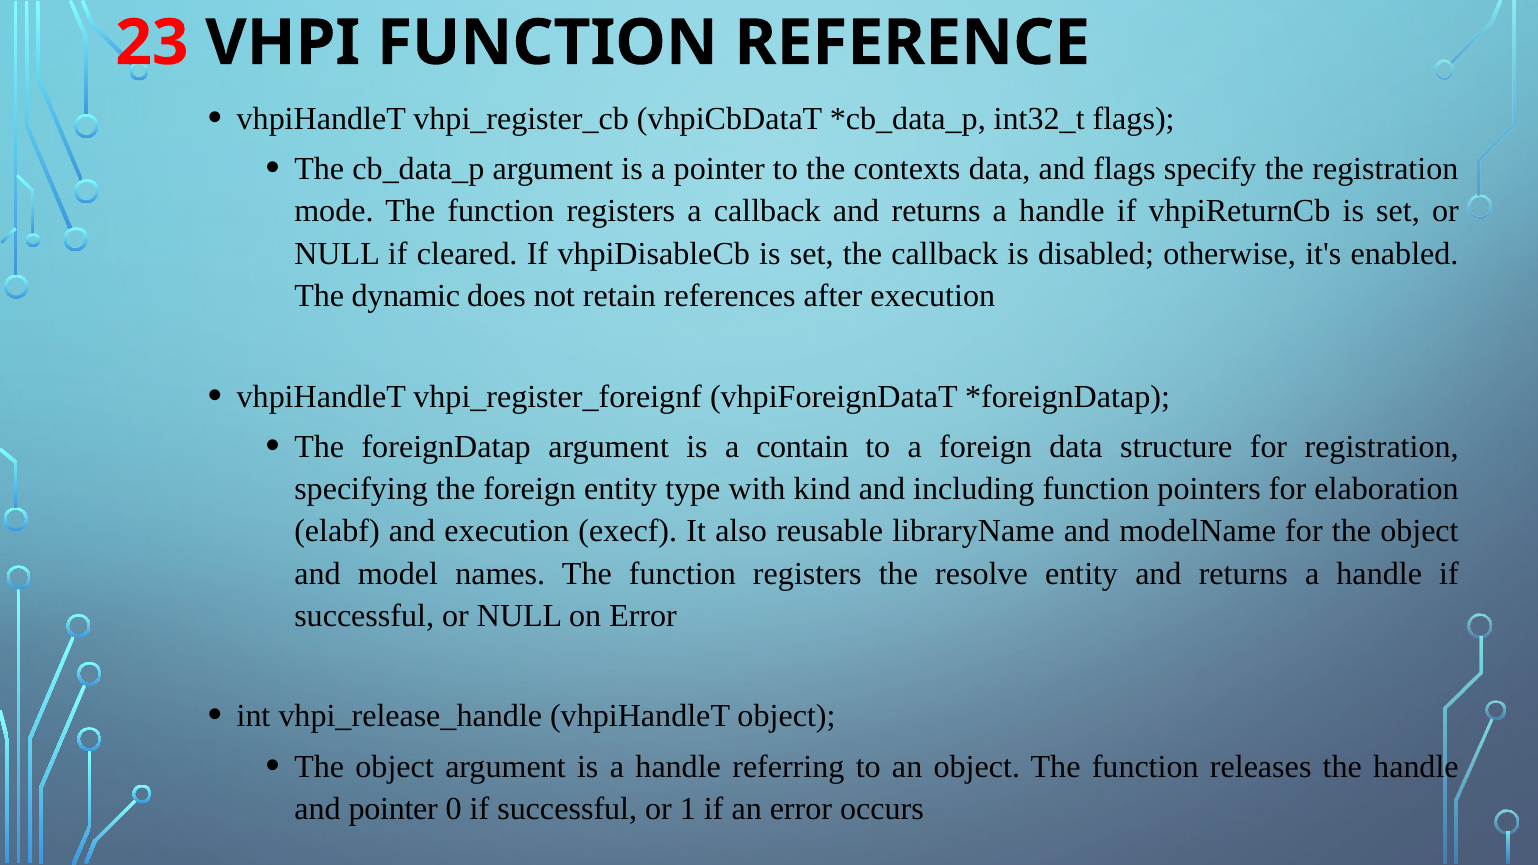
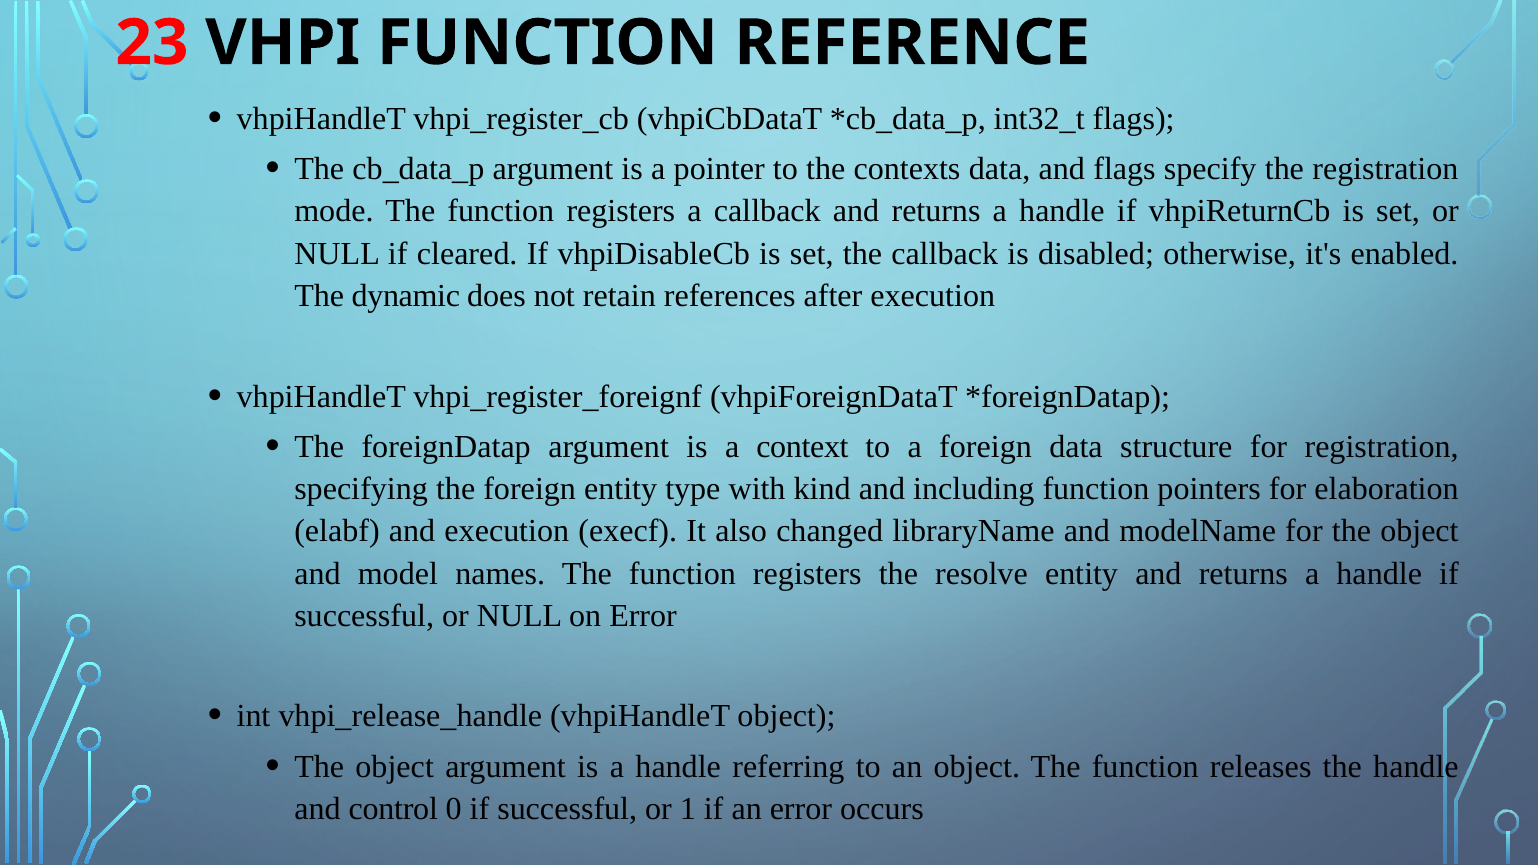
contain: contain -> context (802, 447)
reusable: reusable -> changed (830, 531)
and pointer: pointer -> control (393, 809)
